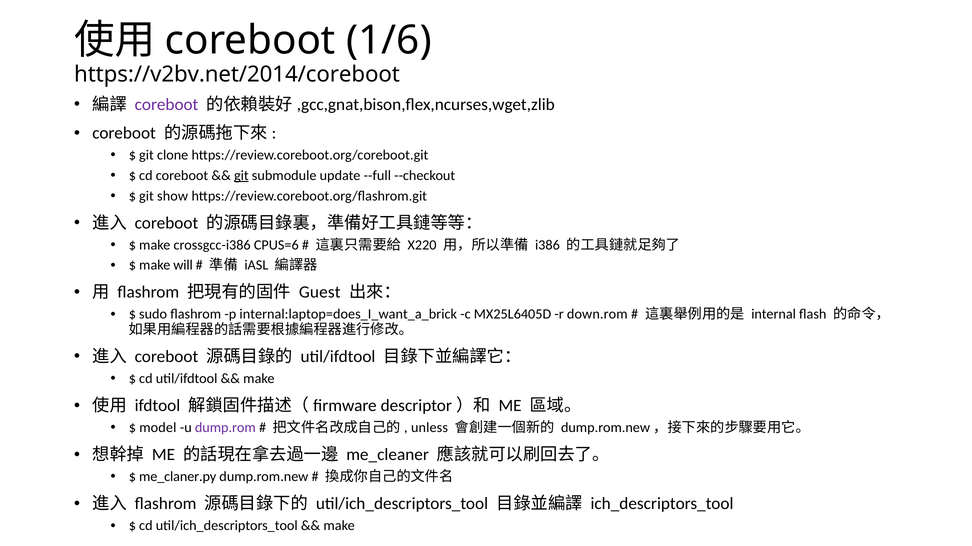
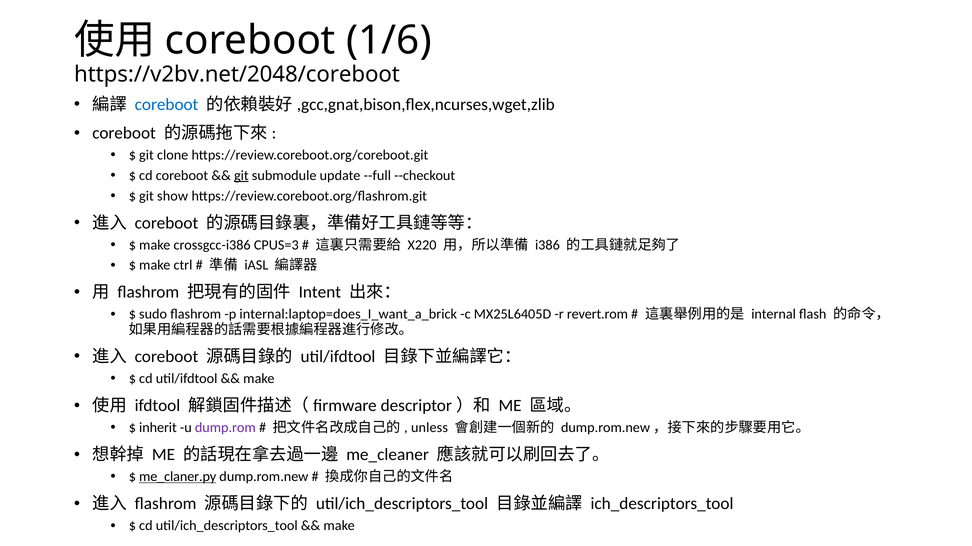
https://v2bv.net/2014/coreboot: https://v2bv.net/2014/coreboot -> https://v2bv.net/2048/coreboot (237, 75)
coreboot colour: purple -> blue (167, 105)
CPUS=6: CPUS=6 -> CPUS=3 (276, 245)
will: will -> ctrl (183, 266)
Guest: Guest -> Intent (320, 293)
down.rom: down.rom -> revert.rom (597, 315)
model: model -> inherit (158, 428)
me_claner.py underline: none -> present (178, 477)
